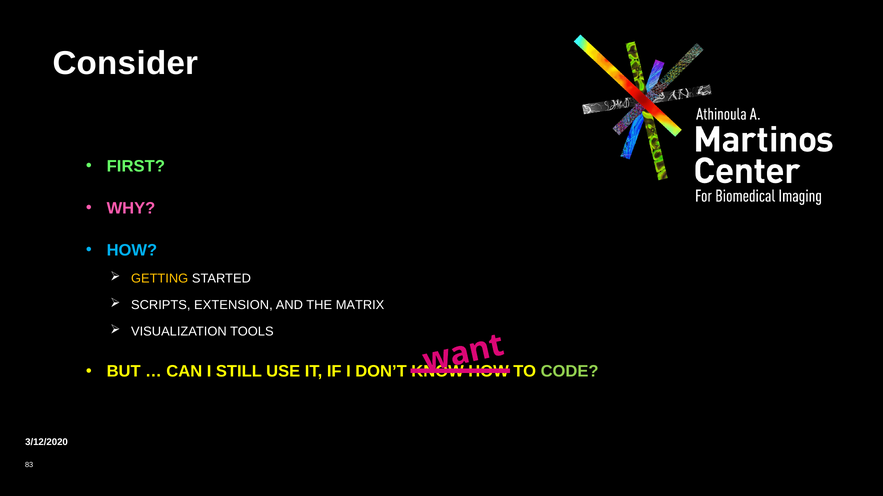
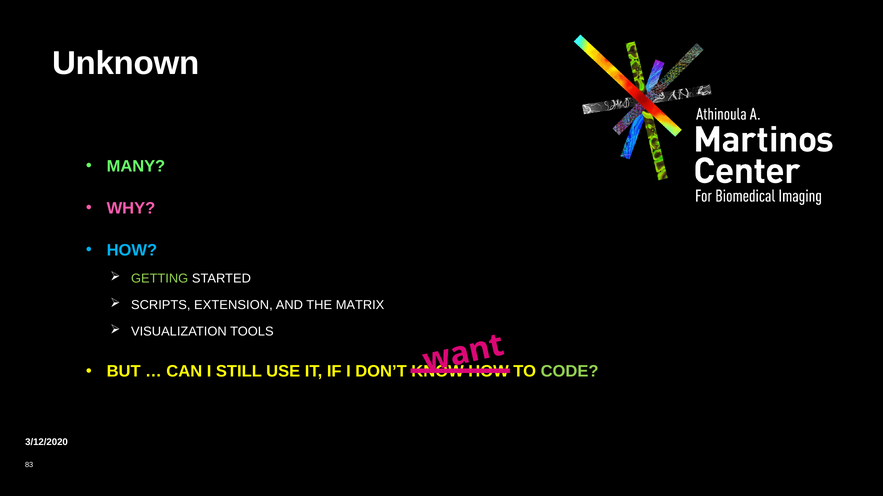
Consider: Consider -> Unknown (126, 63)
FIRST: FIRST -> MANY (136, 167)
GETTING colour: yellow -> light green (160, 279)
